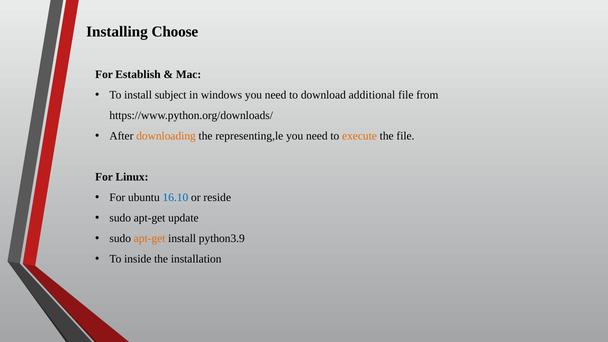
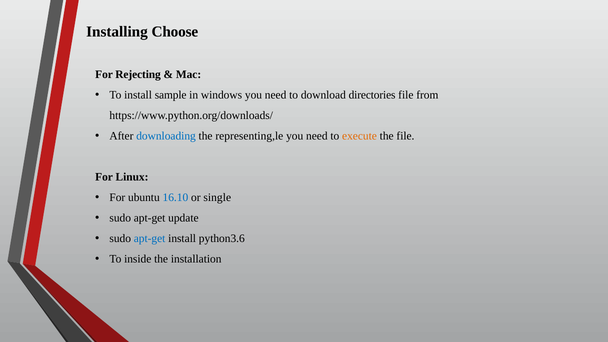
Establish: Establish -> Rejecting (138, 74)
subject: subject -> sample (171, 95)
additional: additional -> directories (372, 95)
downloading colour: orange -> blue (166, 136)
reside: reside -> single (217, 198)
apt-get colour: orange -> blue (150, 239)
python3.9: python3.9 -> python3.6 (222, 239)
